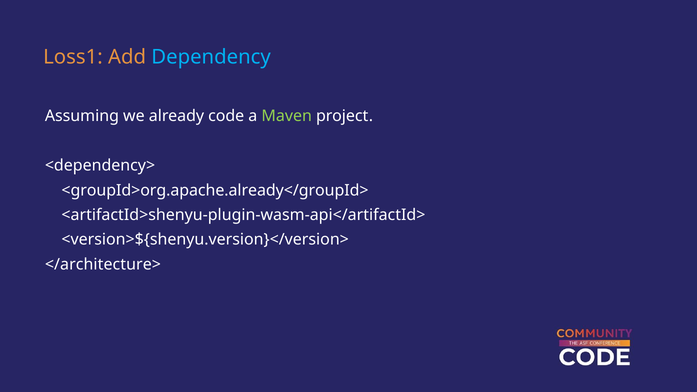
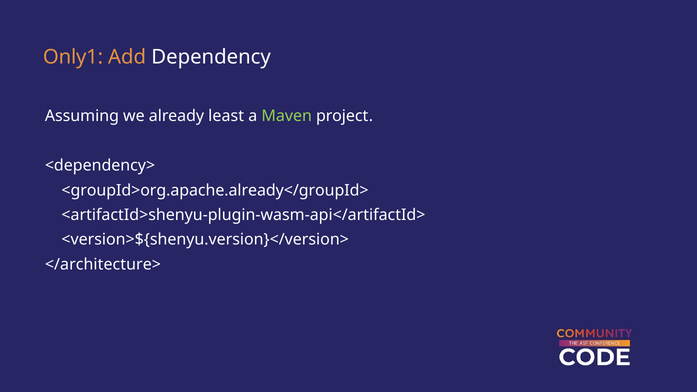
Loss1: Loss1 -> Only1 (73, 57)
Dependency colour: light blue -> white (211, 57)
code: code -> least (226, 116)
